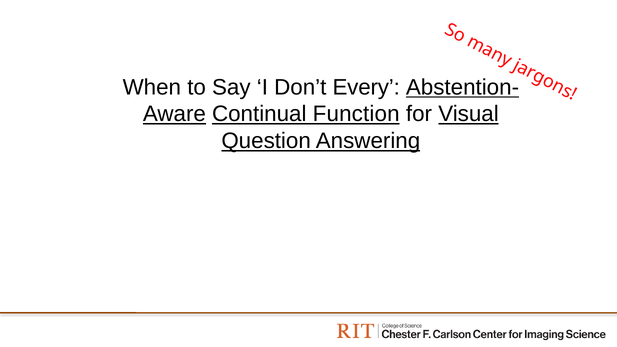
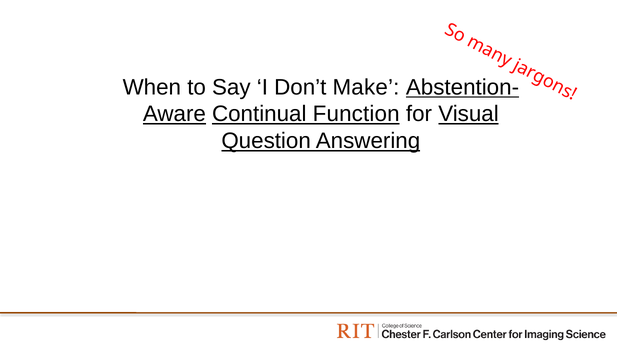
Every: Every -> Make (366, 87)
